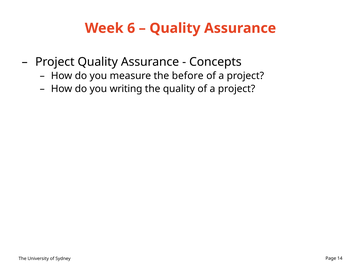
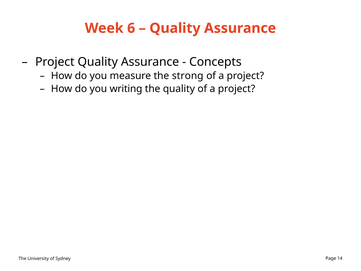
before: before -> strong (188, 76)
